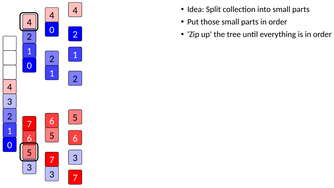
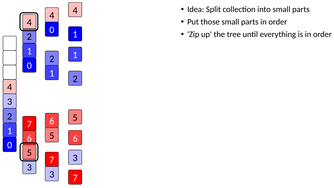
2: 2 -> 1 (75, 34)
